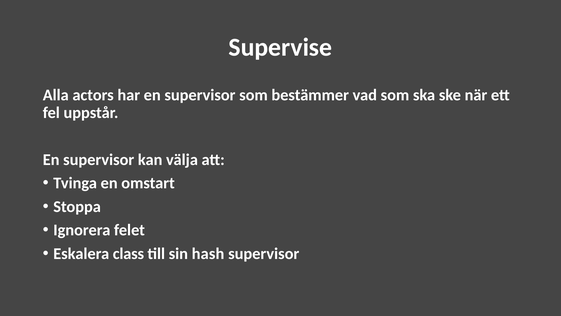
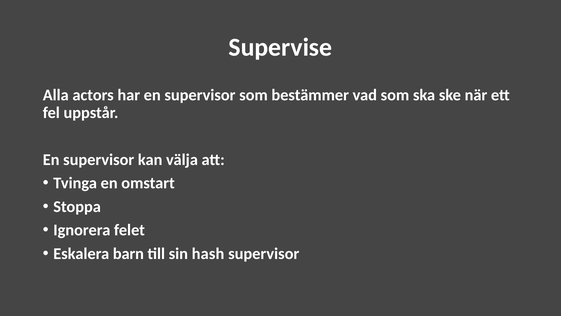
class: class -> barn (128, 253)
